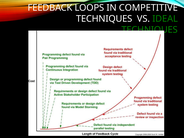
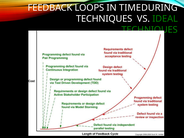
COMPETITIVE: COMPETITIVE -> TIMEDURING (148, 8)
